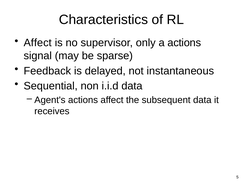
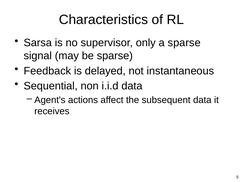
Affect: Affect -> Sarsa (38, 43)
a actions: actions -> sparse (184, 43)
